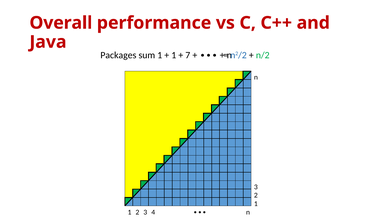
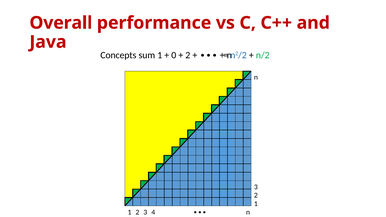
Packages: Packages -> Concepts (118, 55)
1: 1 -> 0 (174, 55)
7: 7 -> 2 (188, 55)
